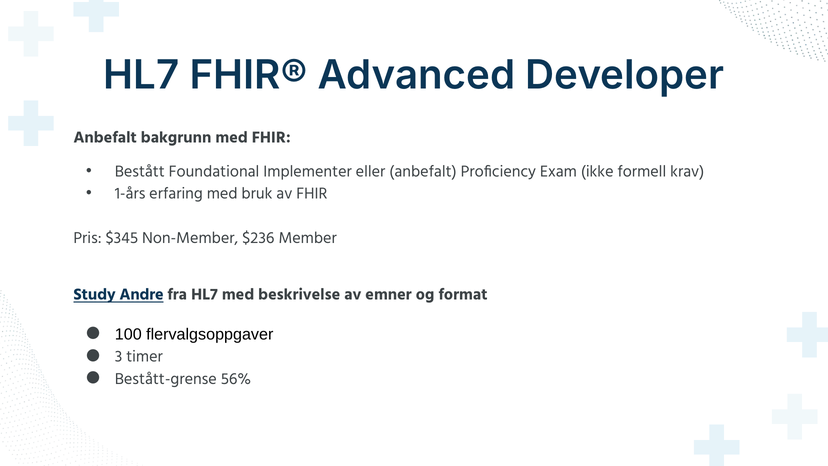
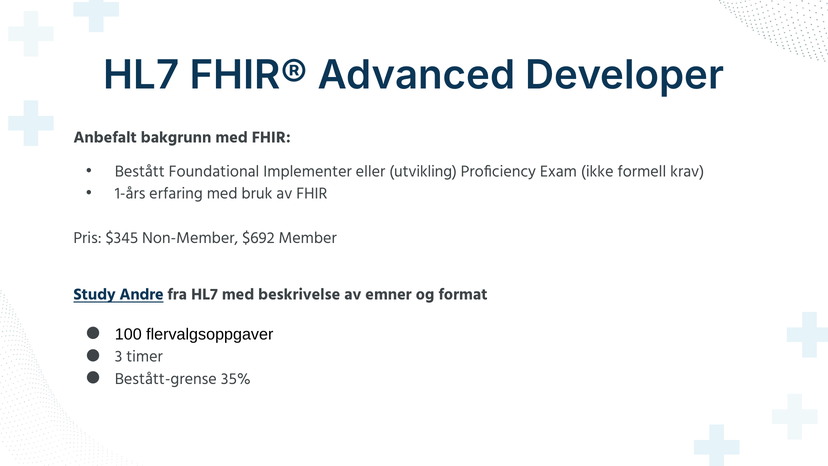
eller anbefalt: anbefalt -> utvikling (423, 171)
$236: $236 -> $692 (258, 238)
56%: 56% -> 35% (236, 379)
